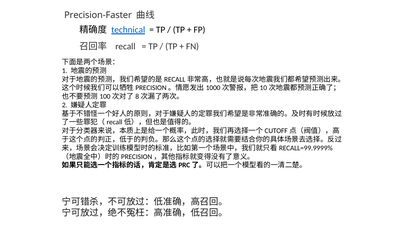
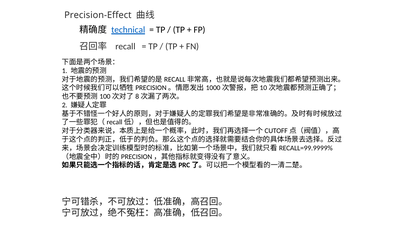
Precision-Faster: Precision-Faster -> Precision-Effect (98, 15)
